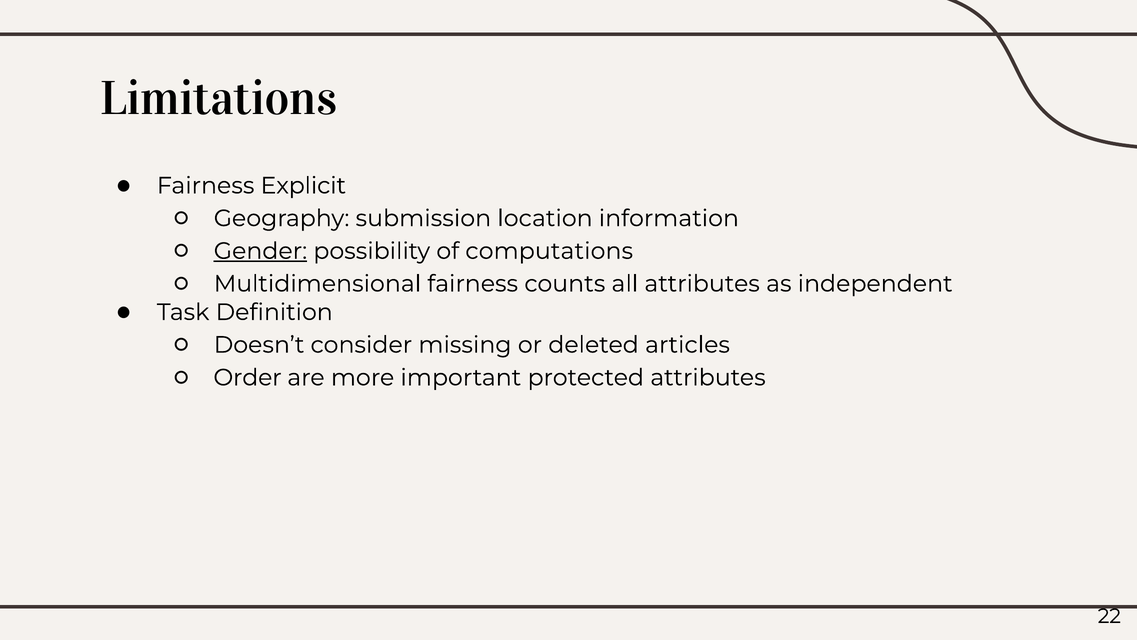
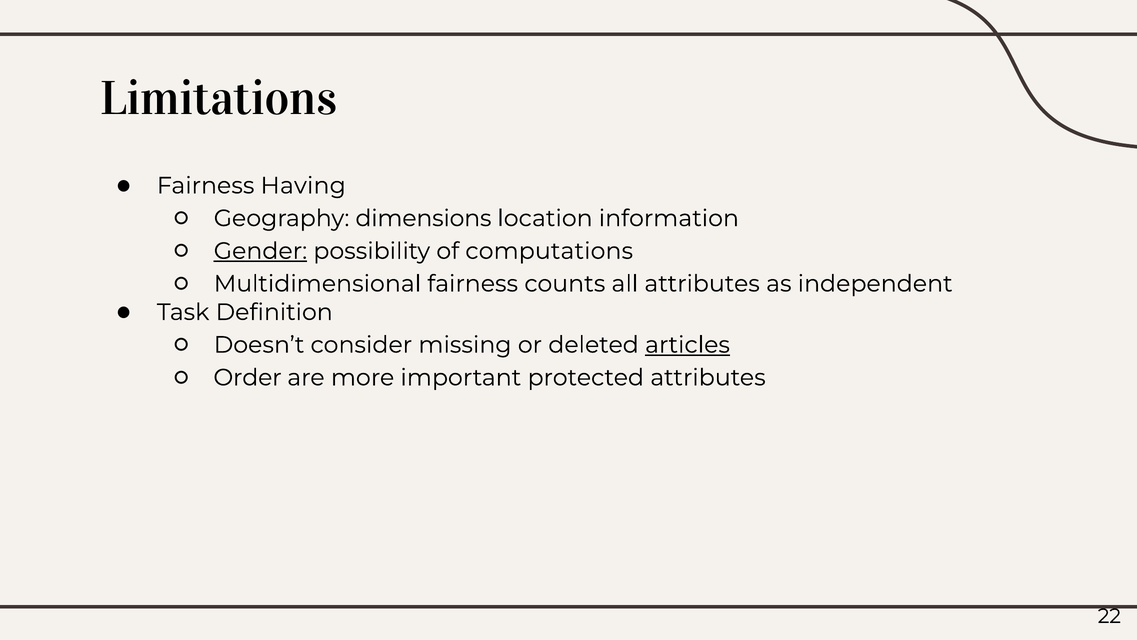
Explicit: Explicit -> Having (303, 186)
submission: submission -> dimensions (423, 218)
articles underline: none -> present (687, 345)
